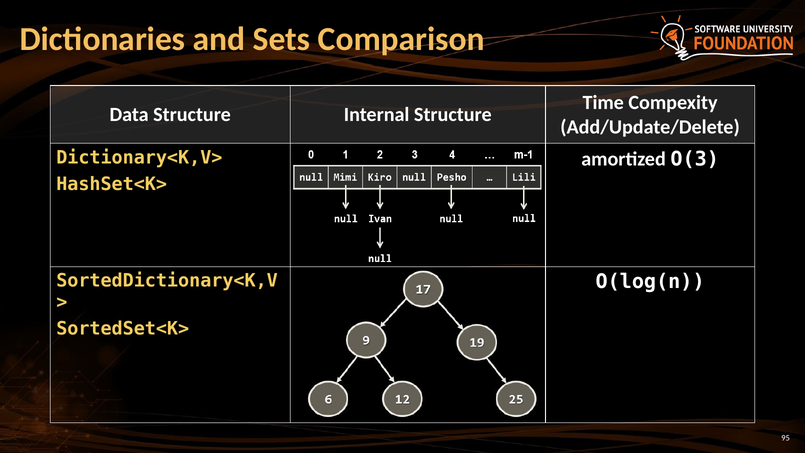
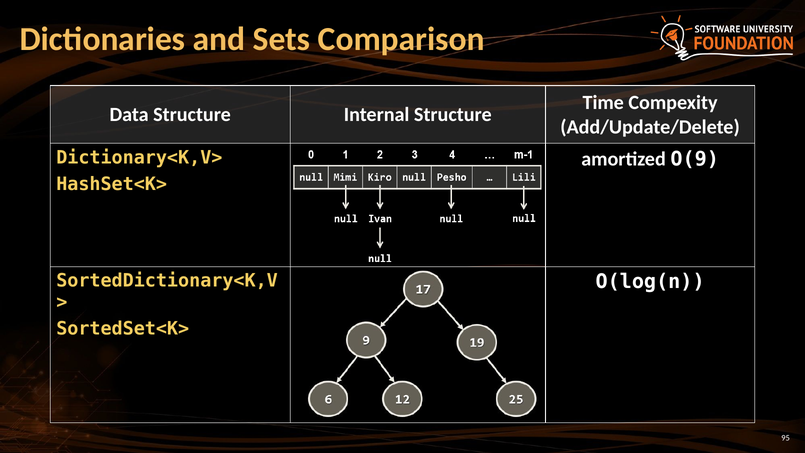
O(3: O(3 -> O(9 (695, 159)
